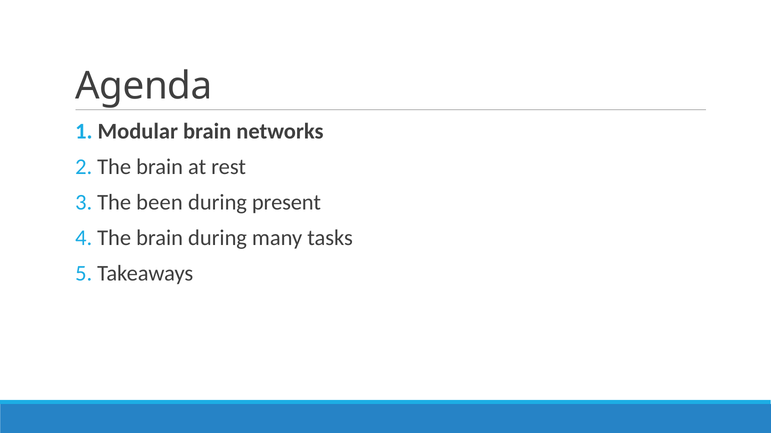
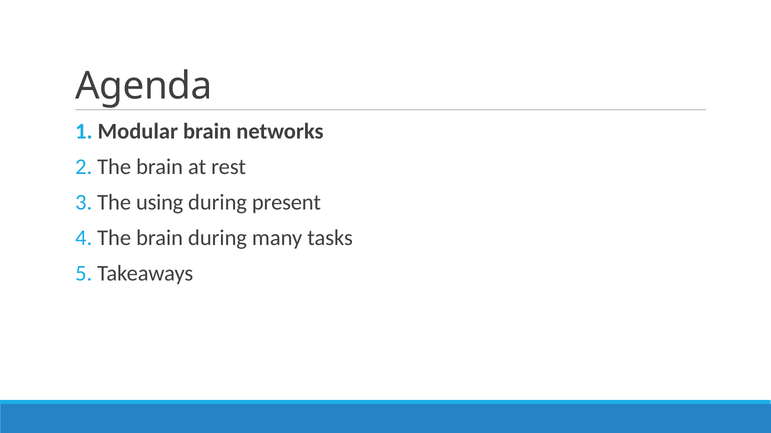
been: been -> using (160, 203)
